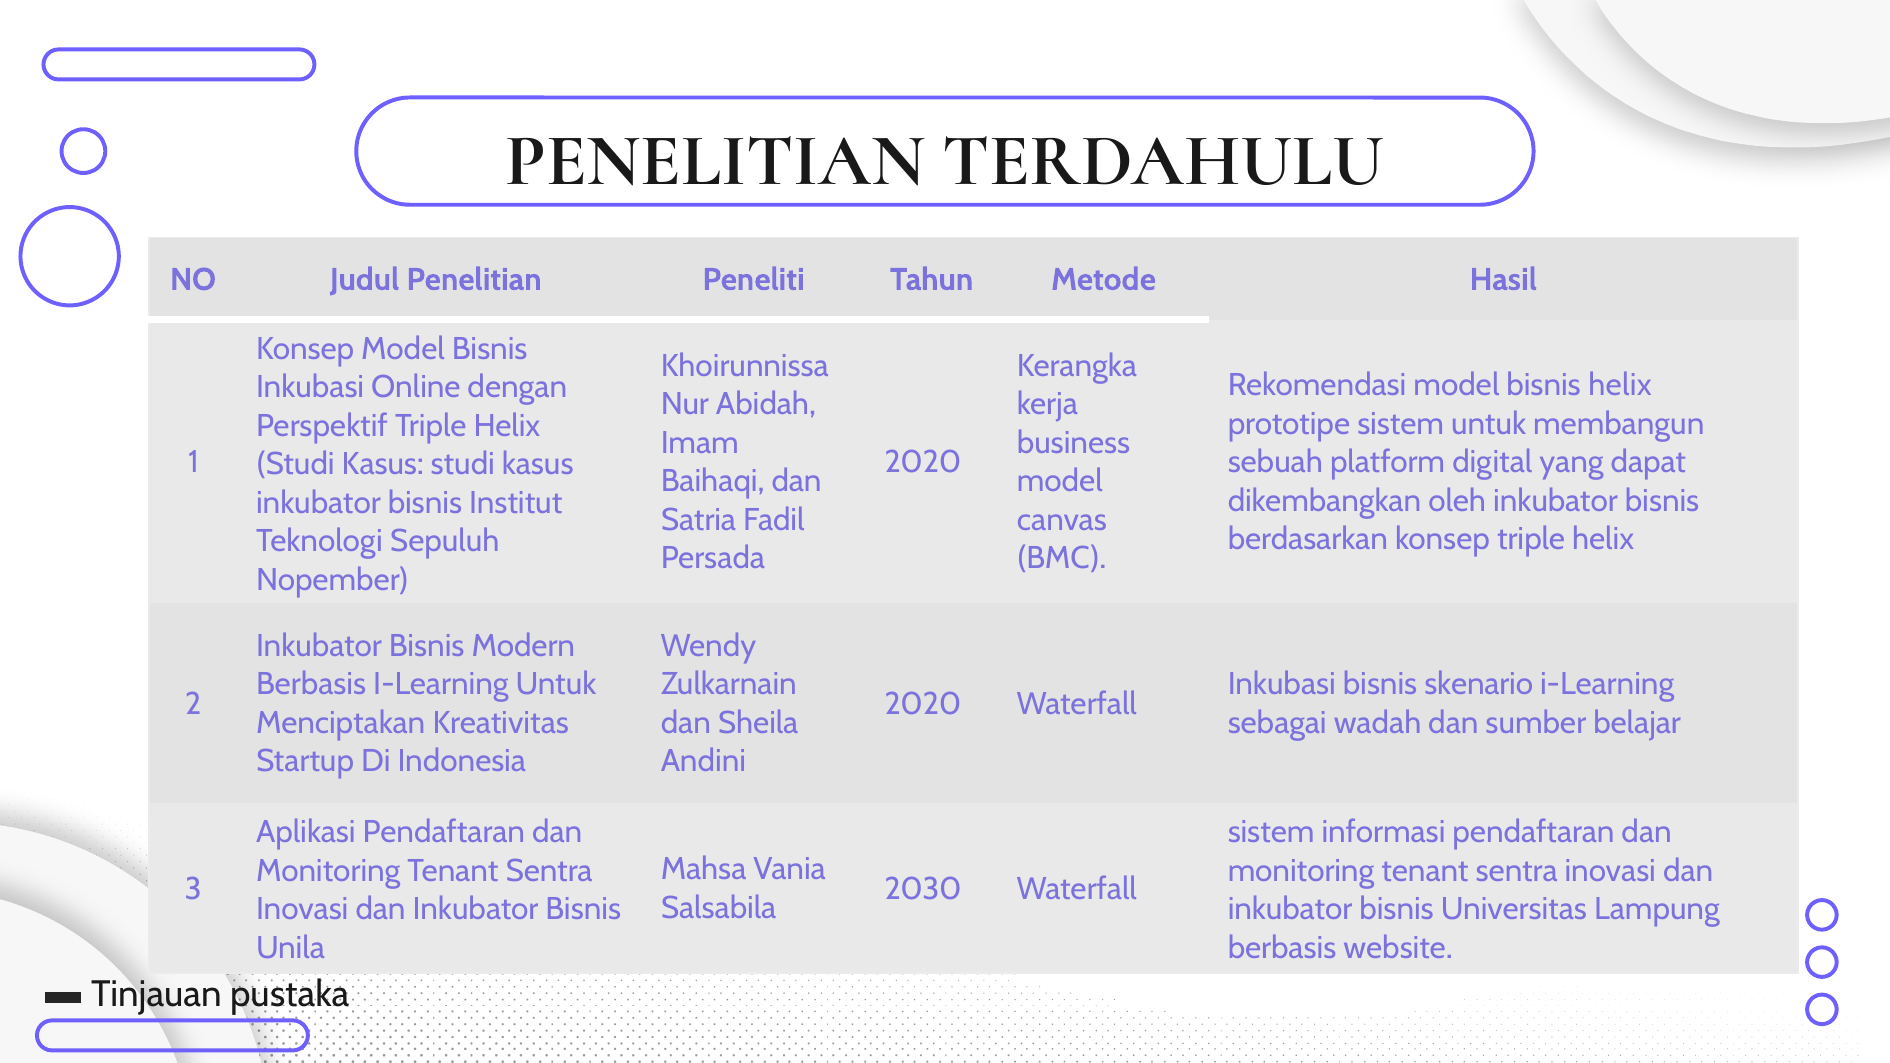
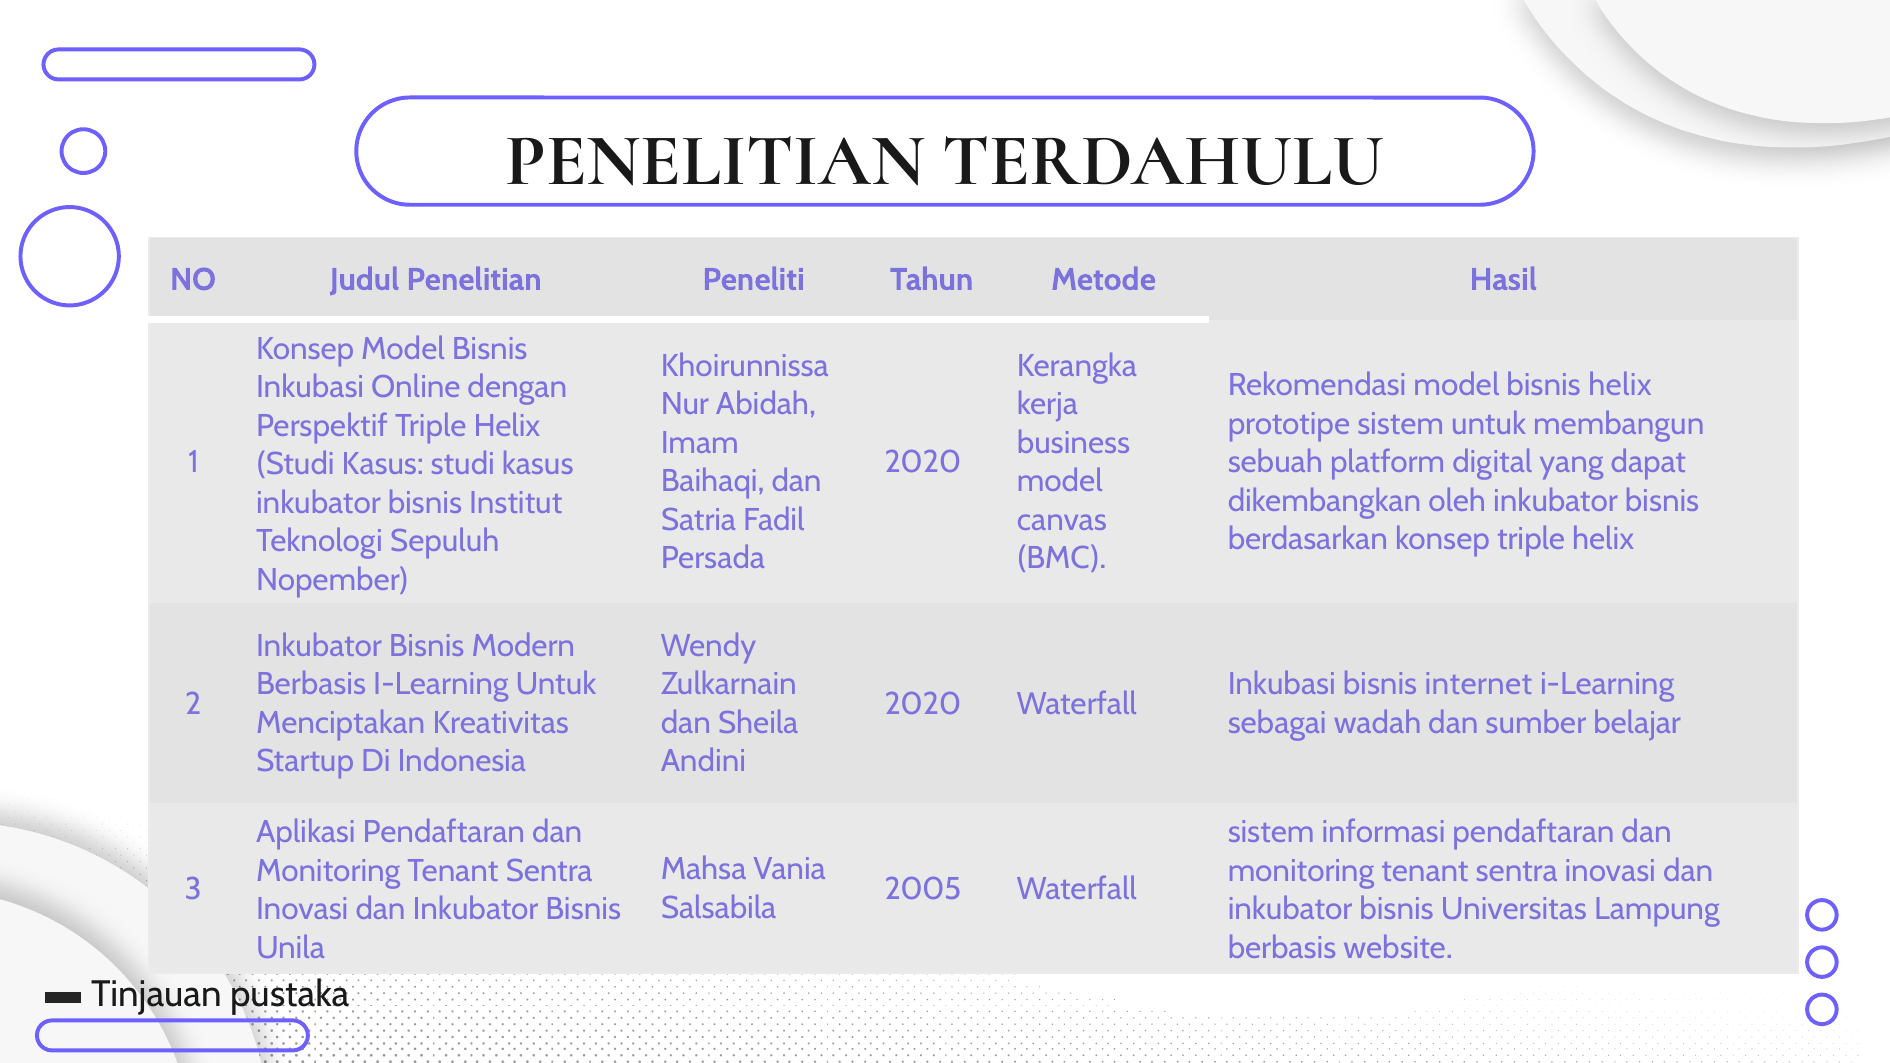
skenario: skenario -> internet (1478, 685)
2030: 2030 -> 2005 (923, 889)
